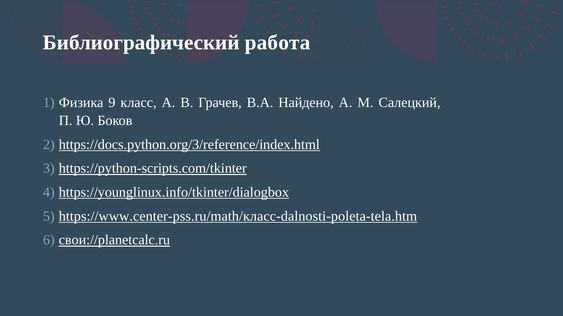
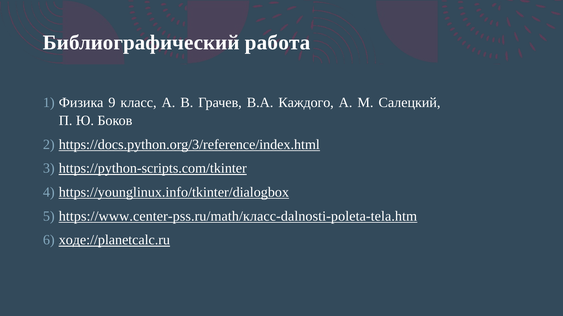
Найдено: Найдено -> Каждого (306, 103)
свои://planetcalc.ru: свои://planetcalc.ru -> ходе://planetcalc.ru (114, 241)
